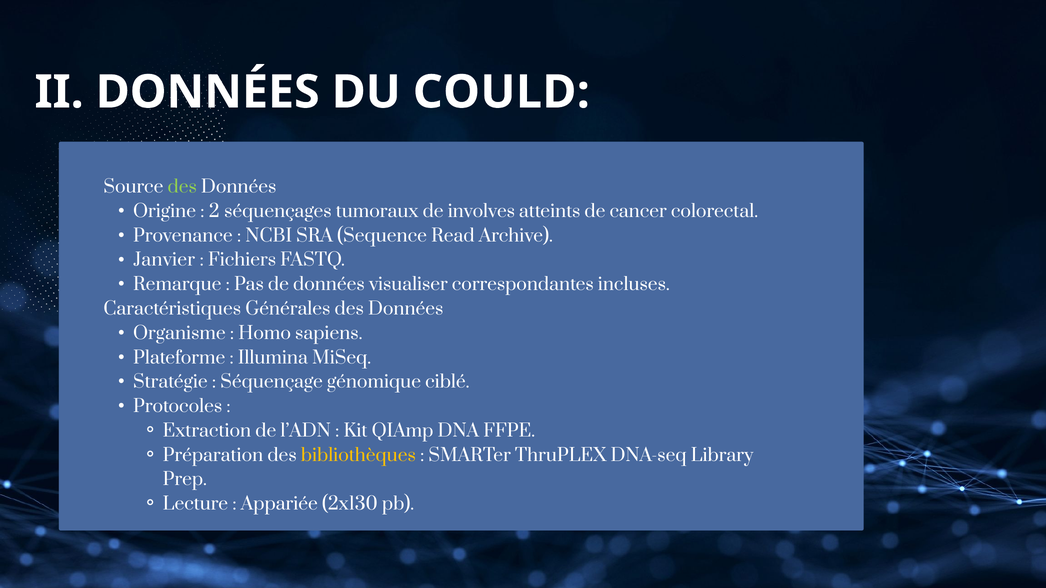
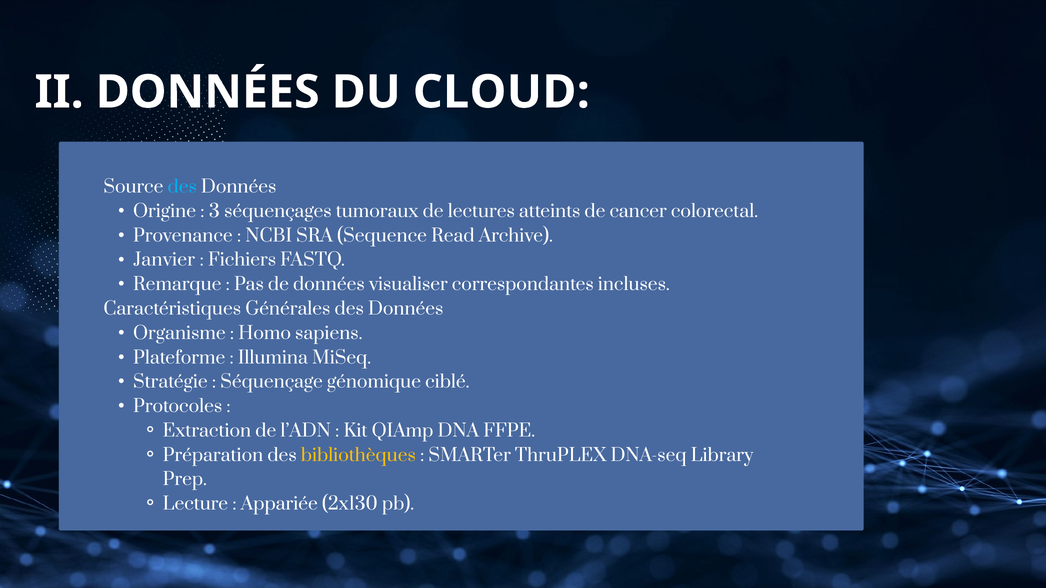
DU COULD: COULD -> CLOUD (501, 92)
des colour: light green -> light blue (182, 187)
2: 2 -> 3 (214, 212)
involves: involves -> lectures (481, 212)
